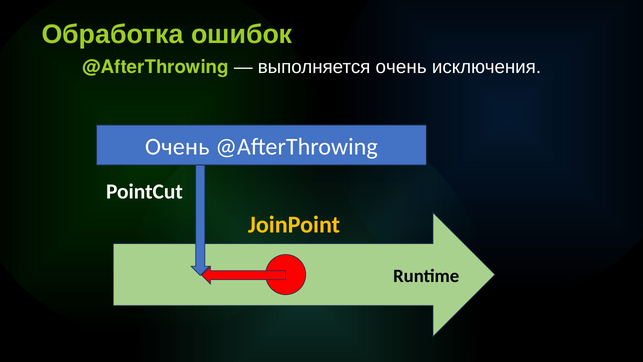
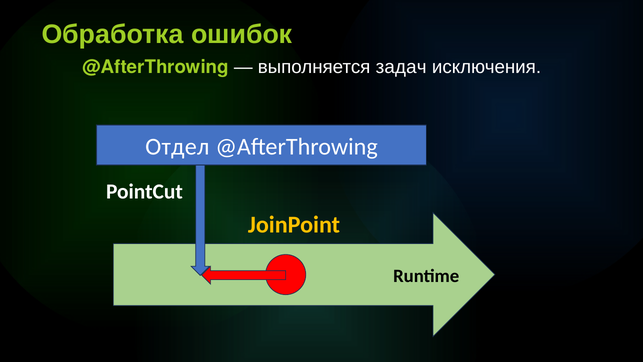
выполняется очень: очень -> задач (401, 67)
Очень: Очень -> Отдел (177, 147)
